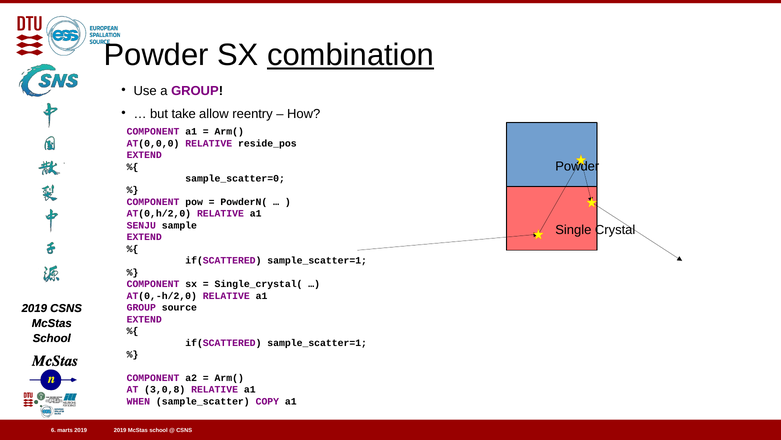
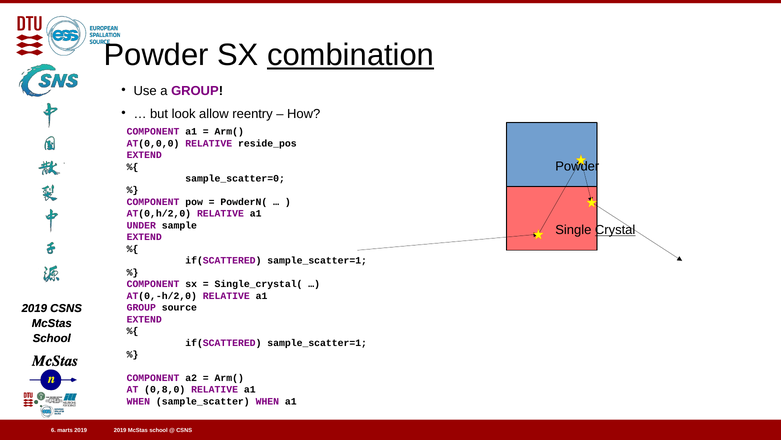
take: take -> look (184, 114)
SENJU: SENJU -> UNDER (141, 225)
Crystal underline: none -> present (615, 230)
3,0,8: 3,0,8 -> 0,8,0 (165, 390)
sample_scatter COPY: COPY -> WHEN (267, 401)
